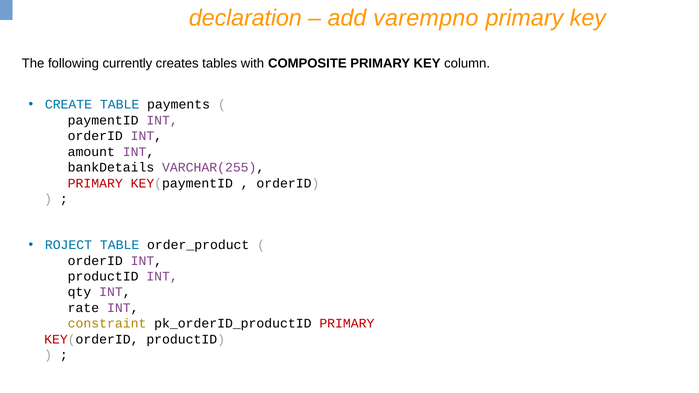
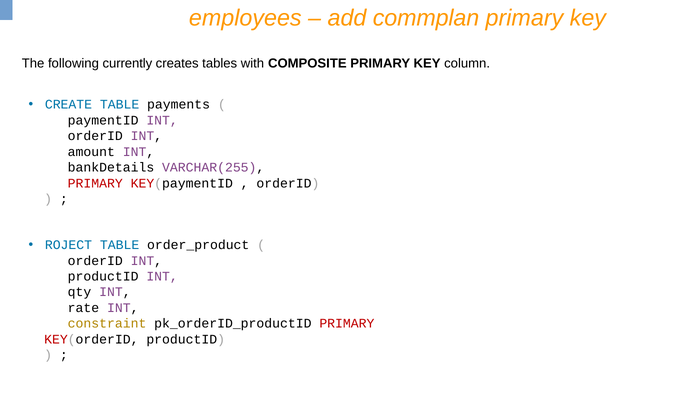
declaration: declaration -> employees (245, 18)
varempno: varempno -> commplan (426, 18)
